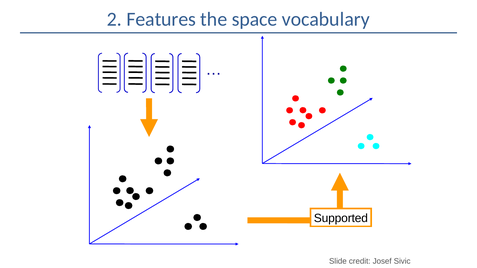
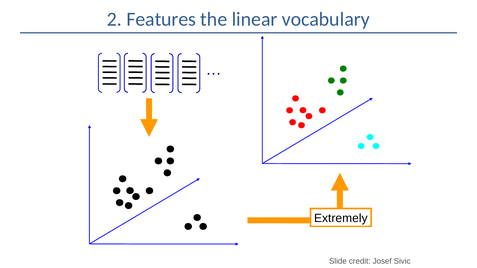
space: space -> linear (255, 19)
Supported: Supported -> Extremely (341, 219)
